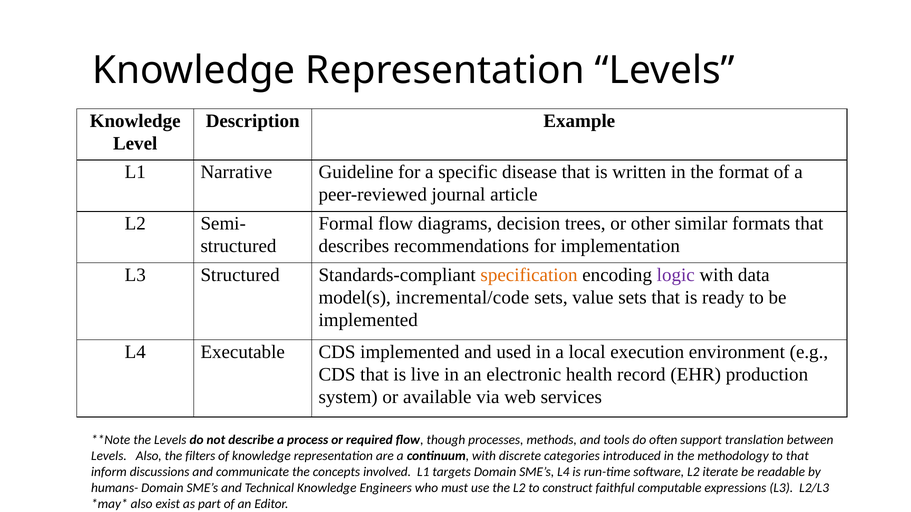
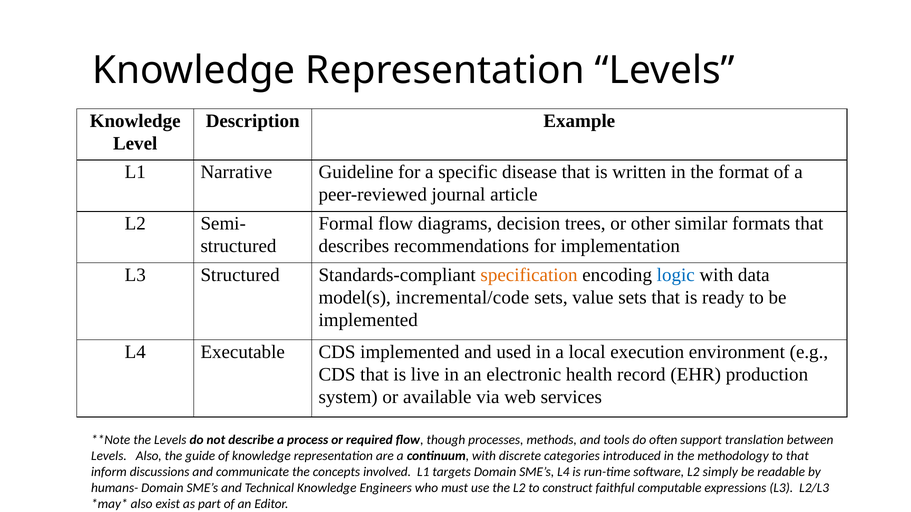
logic colour: purple -> blue (676, 275)
filters: filters -> guide (200, 456)
iterate: iterate -> simply (720, 472)
